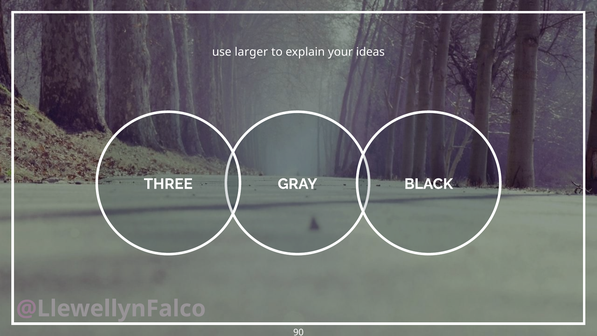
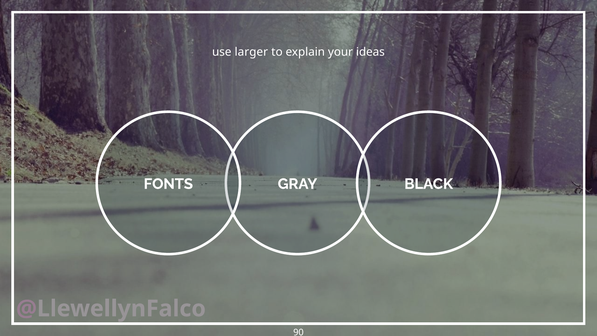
THREE: THREE -> FONTS (168, 184)
